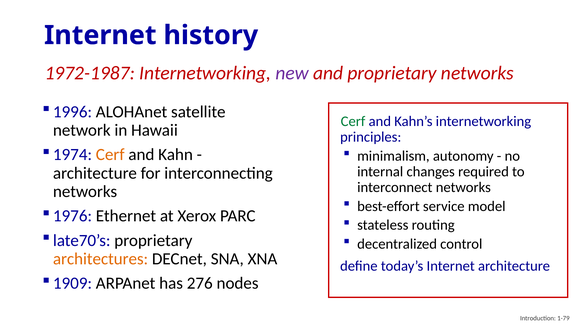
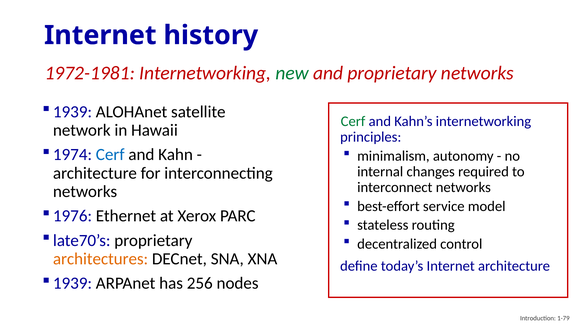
1972-1987: 1972-1987 -> 1972-1981 (90, 73)
new colour: purple -> green (292, 73)
1996: 1996 -> 1939 (72, 112)
Cerf colour: orange -> blue (110, 155)
1909: 1909 -> 1939 (72, 283)
276: 276 -> 256 (200, 283)
